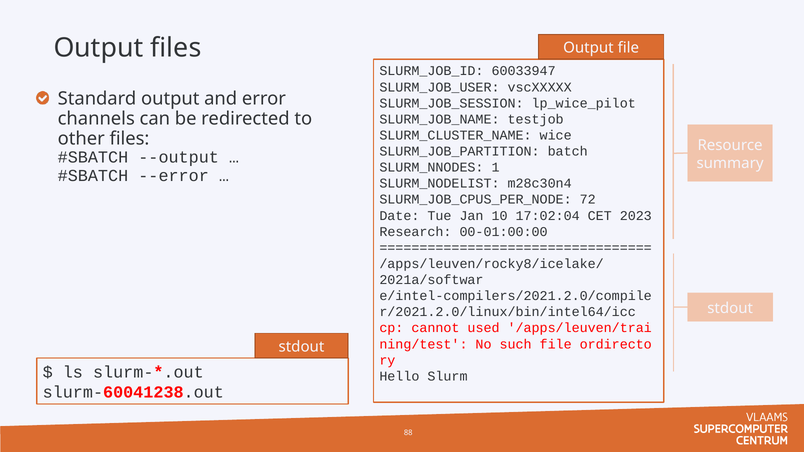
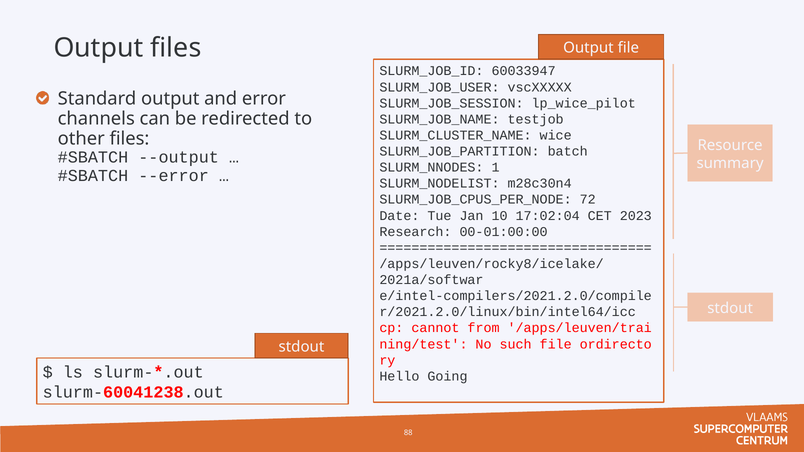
used: used -> from (484, 328)
Slurm: Slurm -> Going (447, 376)
